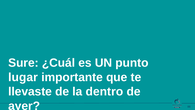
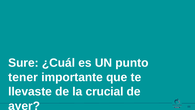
lugar: lugar -> tener (23, 77)
dentro: dentro -> crucial (105, 91)
